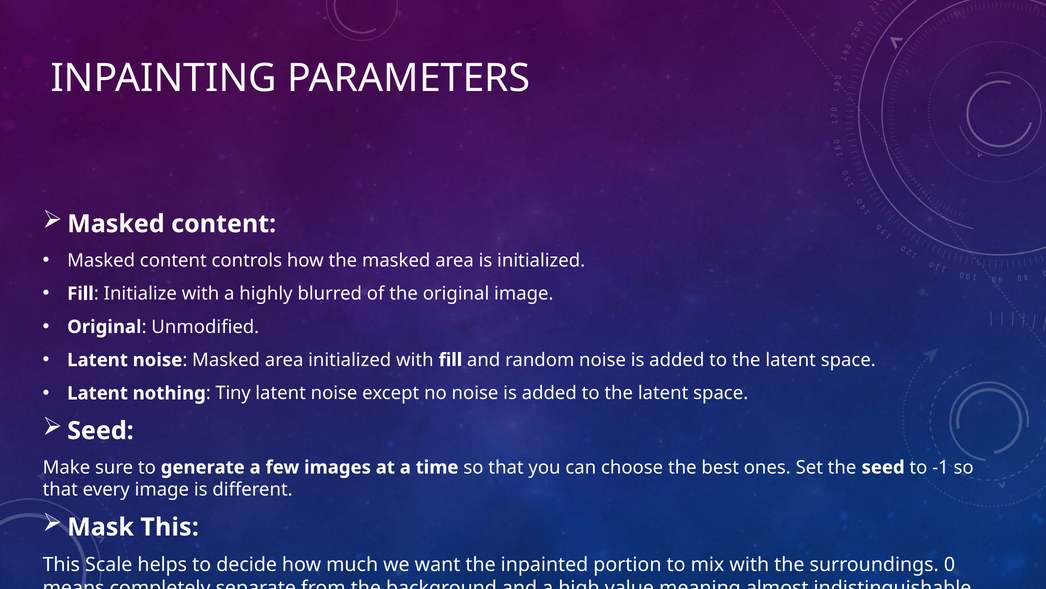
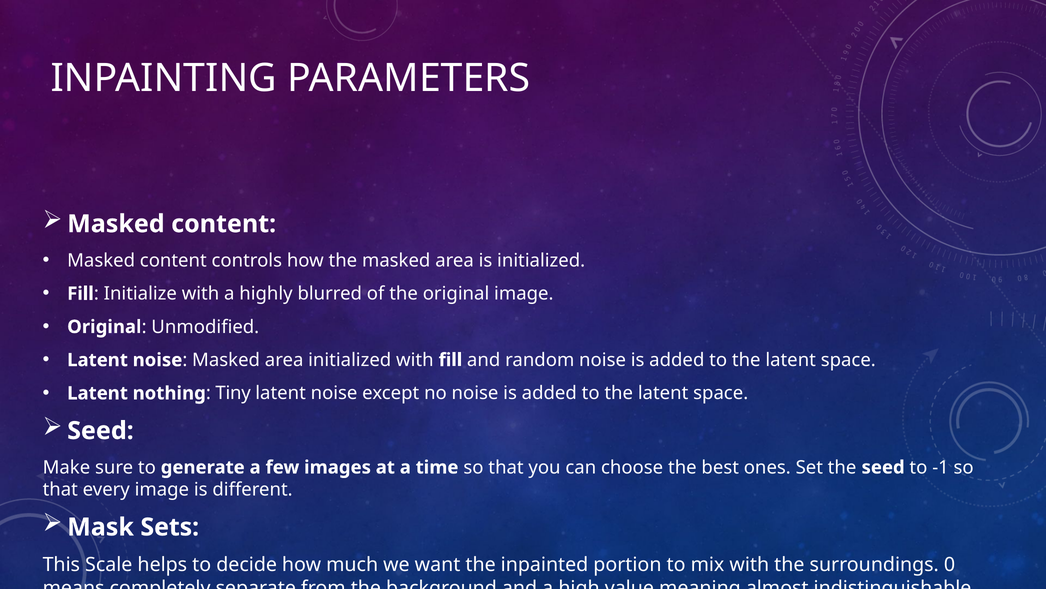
Mask This: This -> Sets (170, 527)
